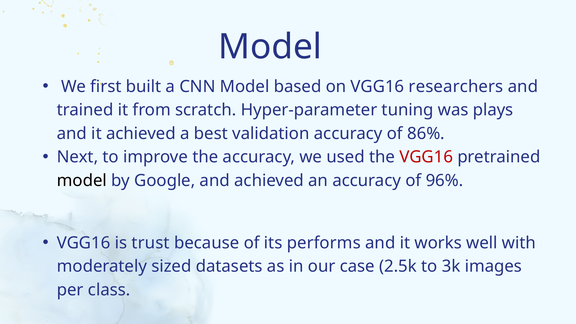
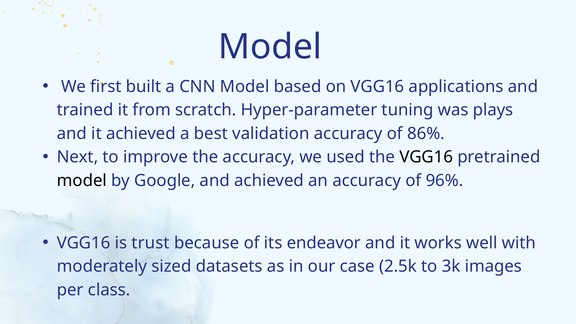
researchers: researchers -> applications (456, 87)
VGG16 colour: red -> black (426, 157)
performs: performs -> endeavor (324, 243)
